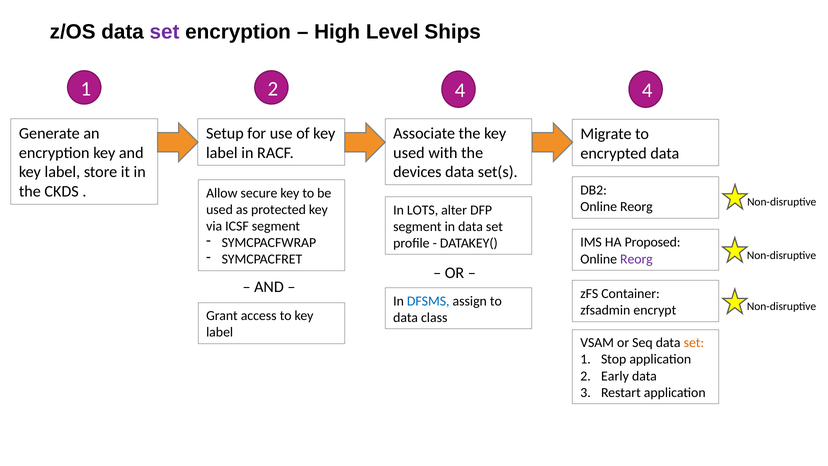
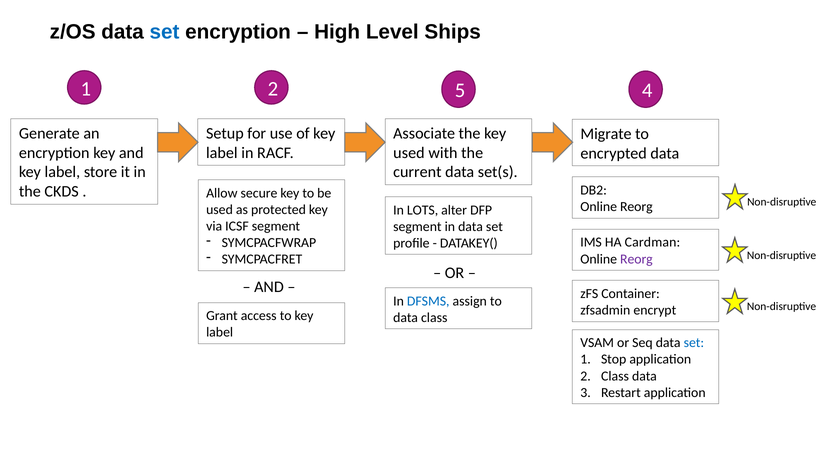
set colour: purple -> blue (165, 32)
2 4: 4 -> 5 (460, 91)
devices: devices -> current (417, 172)
Proposed: Proposed -> Cardman (652, 242)
set colour: orange -> blue (694, 343)
2 Early: Early -> Class (615, 376)
